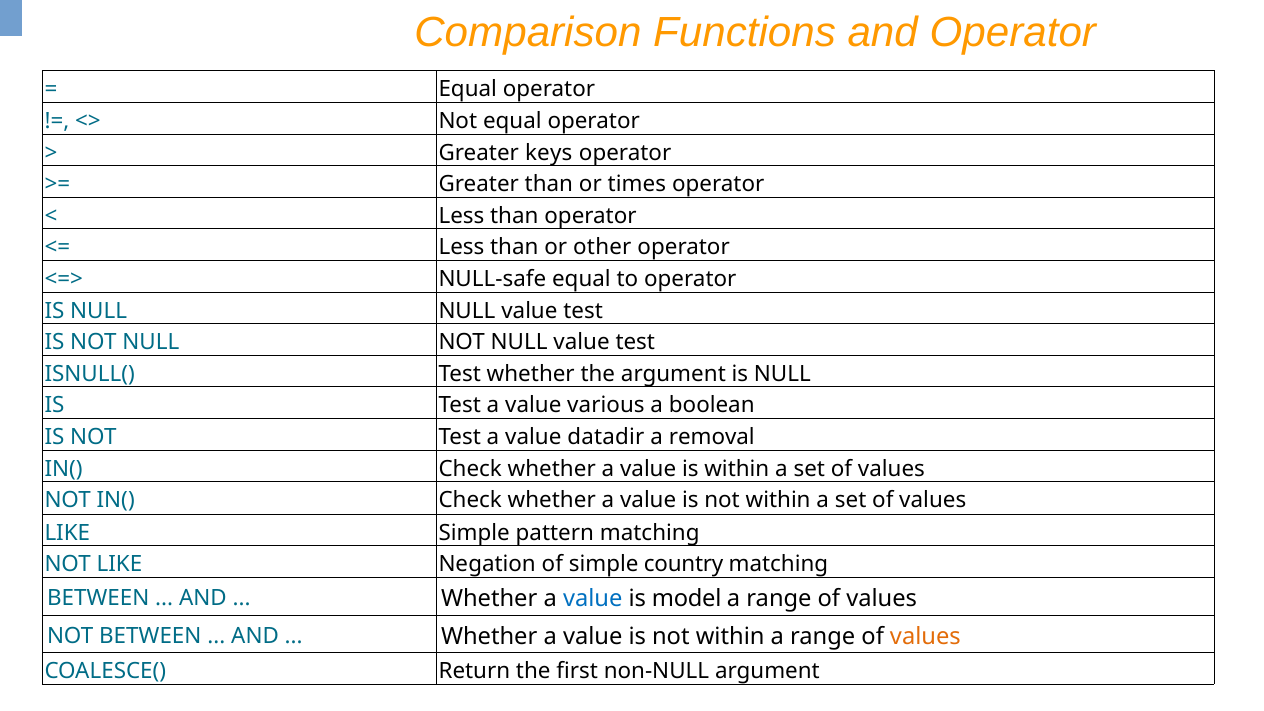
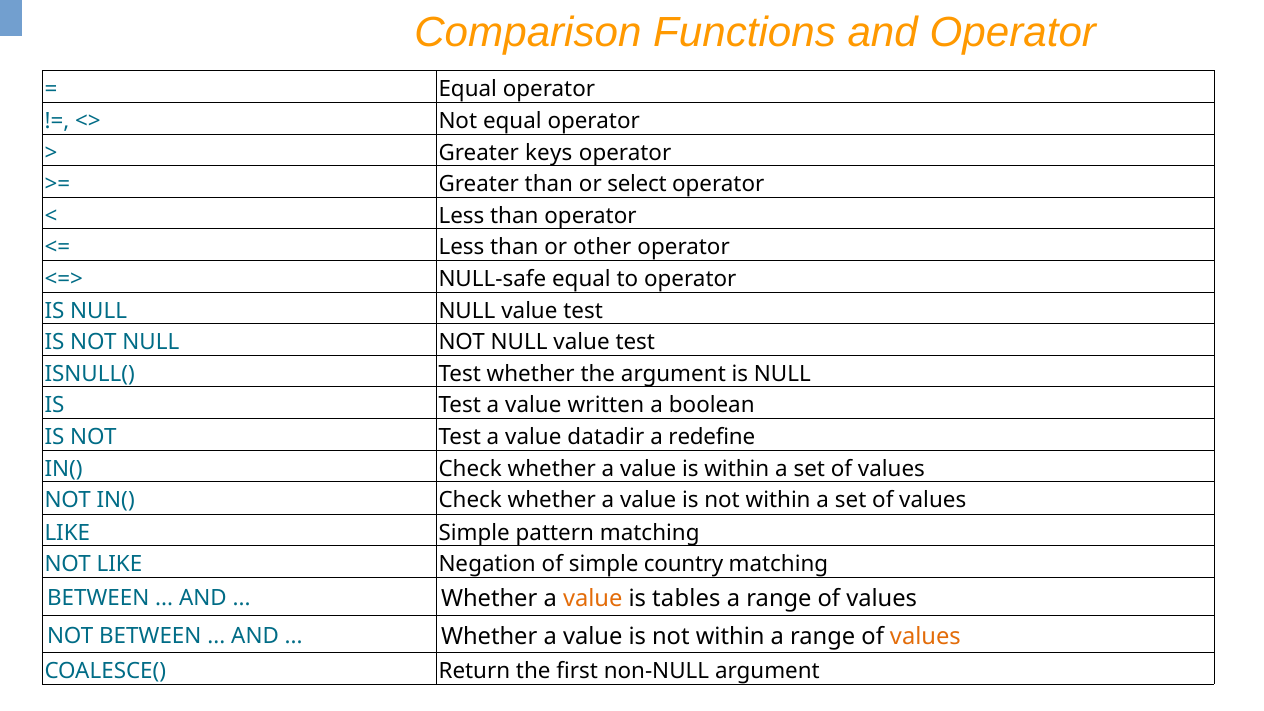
times: times -> select (637, 184)
various: various -> written (606, 405)
removal: removal -> redefine (712, 437)
value colour: blue -> orange (593, 599)
model: model -> tables (686, 599)
